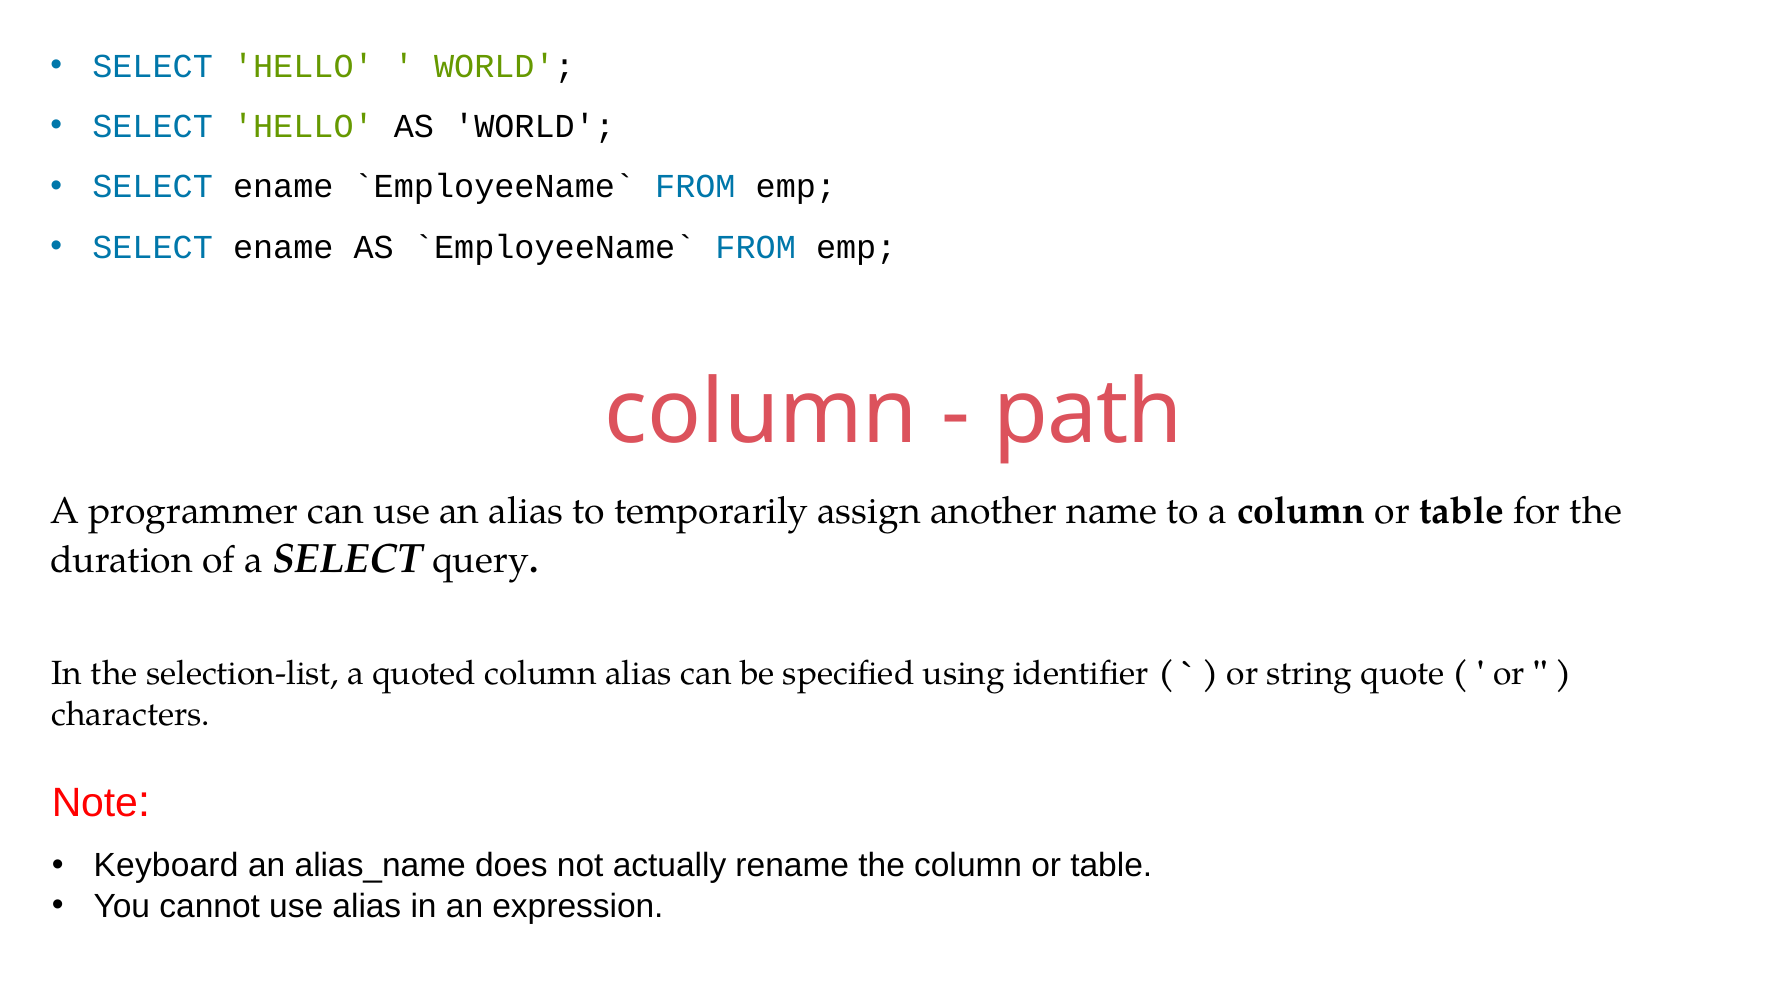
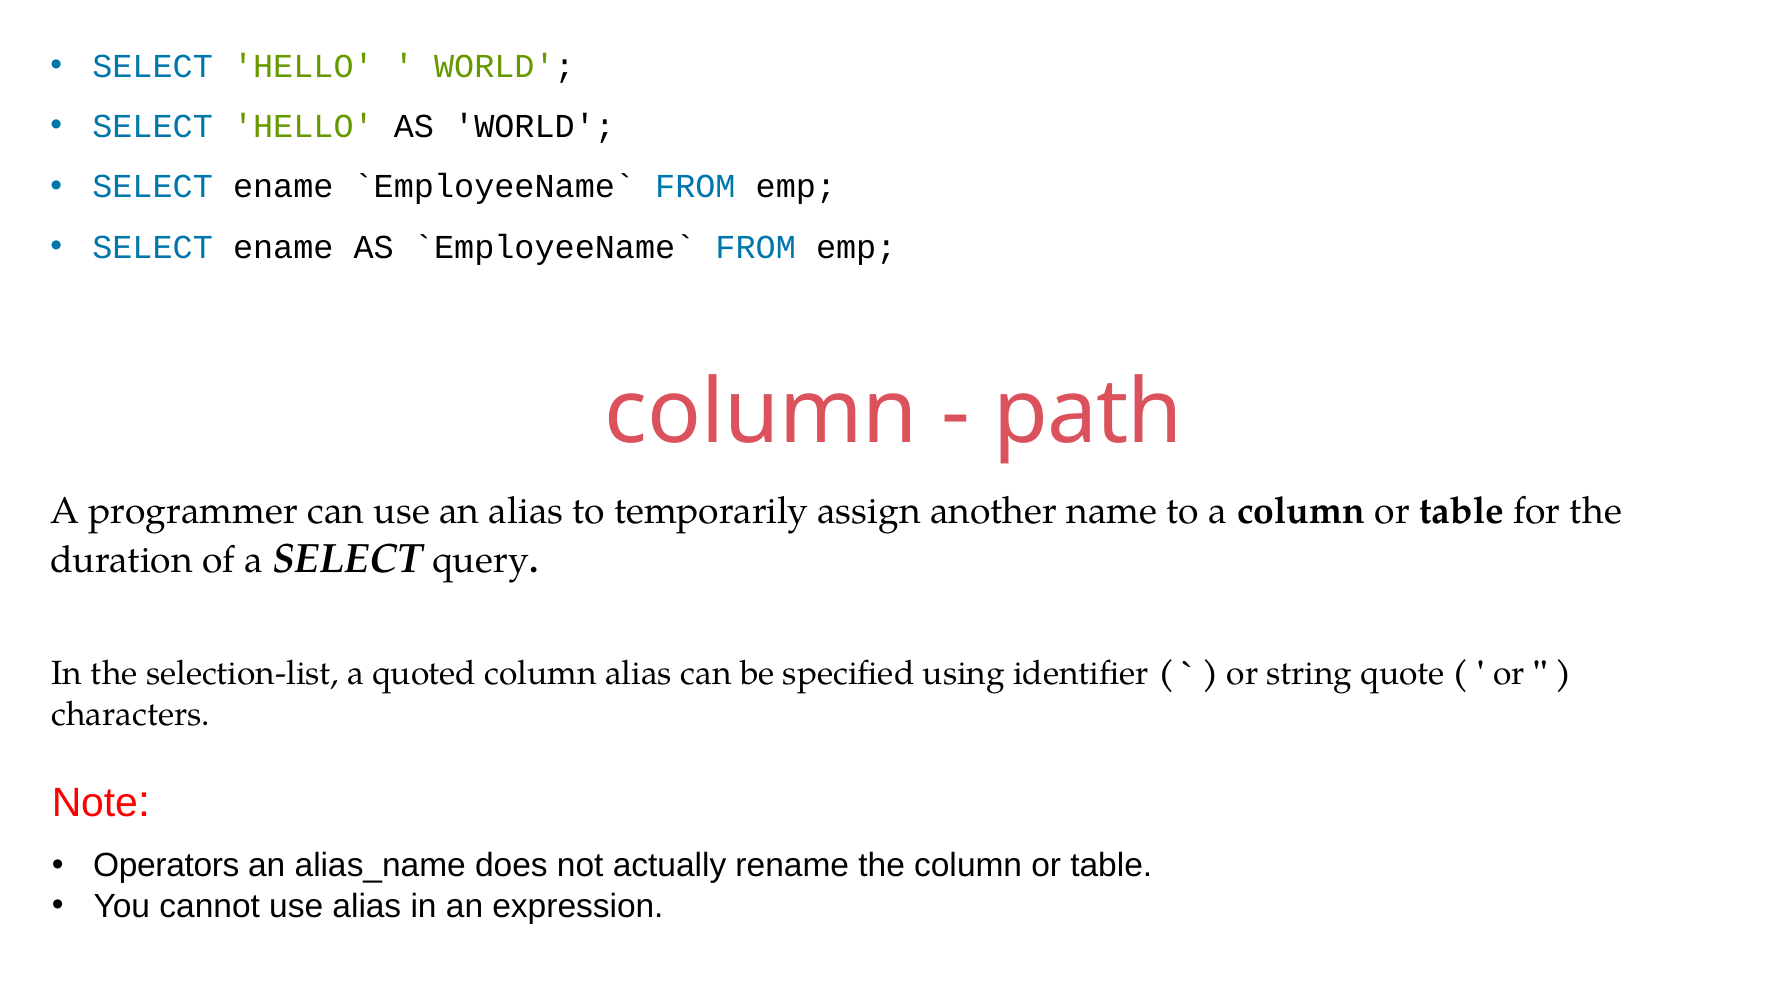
Keyboard: Keyboard -> Operators (166, 866)
